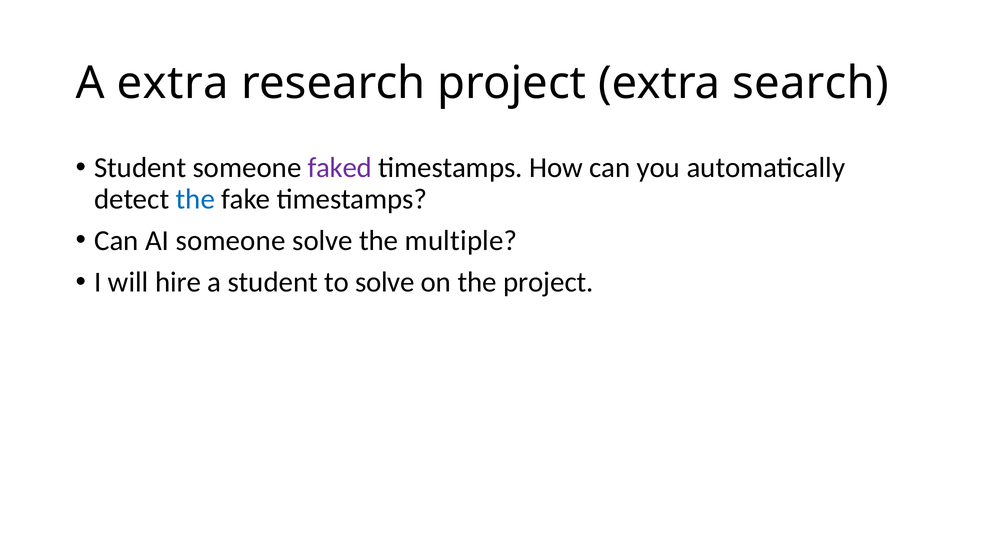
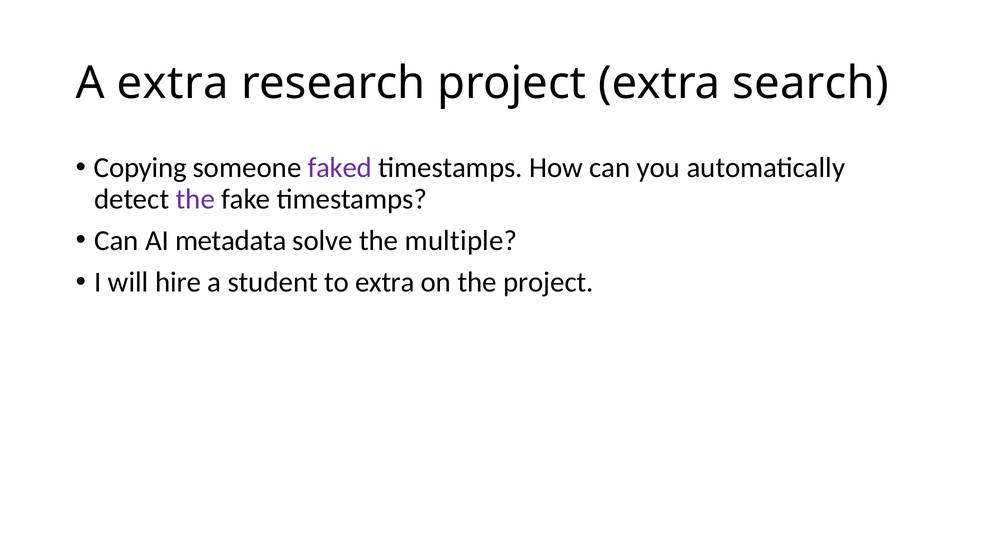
Student: Student -> Copying (140, 168)
the colour: blue -> purple (195, 199)
AI someone: someone -> metadata (231, 241)
to solve: solve -> extra (385, 282)
